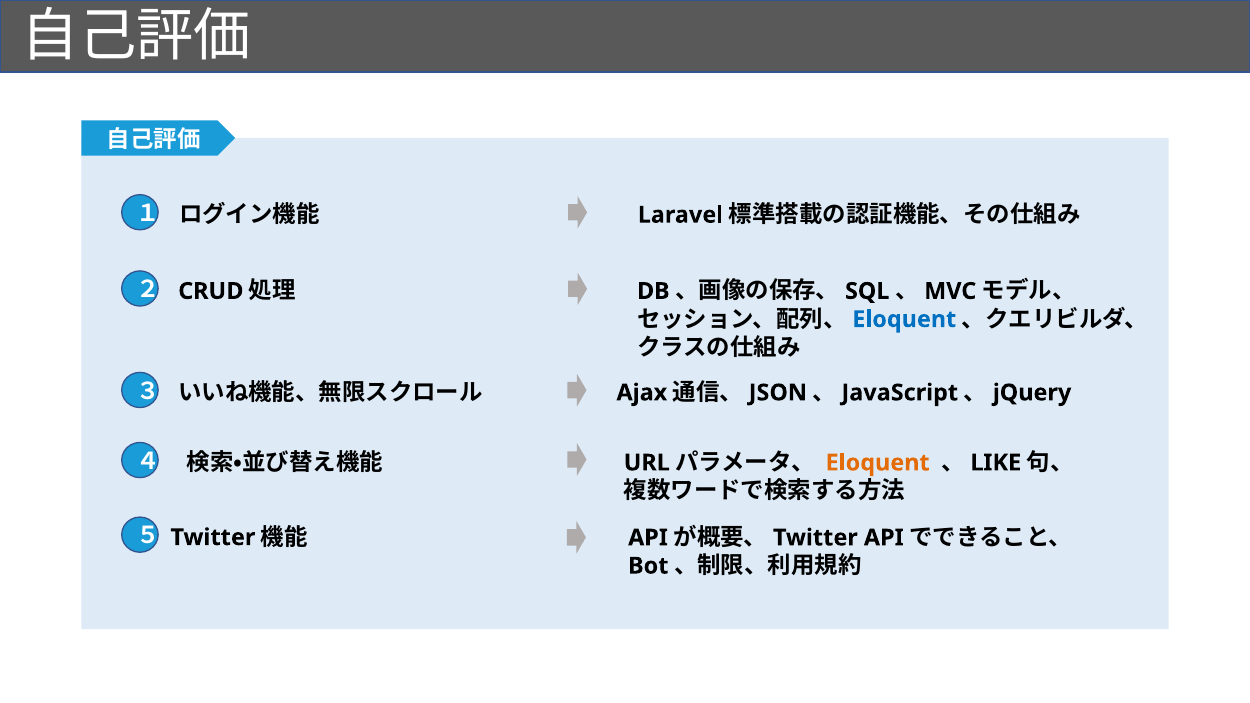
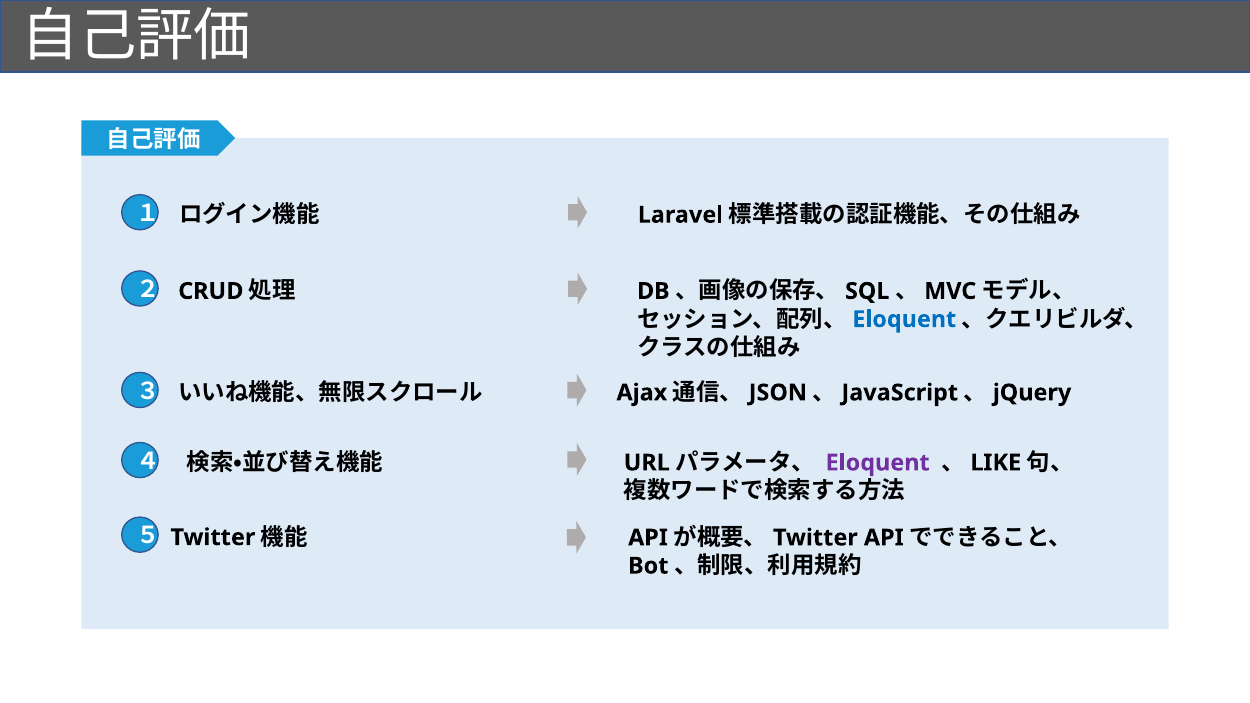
Eloquent colour: orange -> purple (878, 463)
